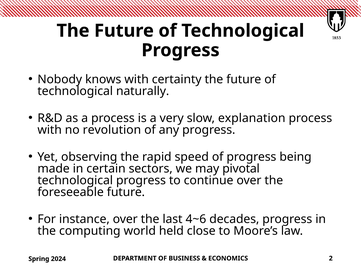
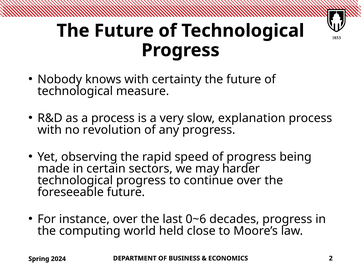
naturally: naturally -> measure (143, 91)
pivotal: pivotal -> harder (241, 169)
4~6: 4~6 -> 0~6 (196, 219)
